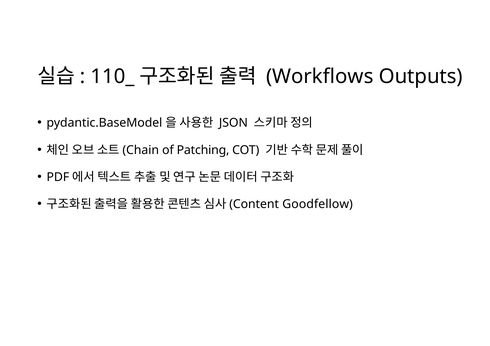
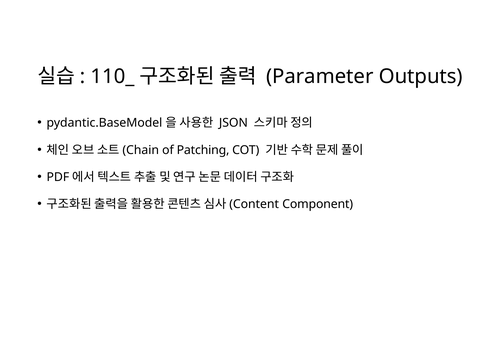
Workflows: Workflows -> Parameter (320, 77)
Goodfellow: Goodfellow -> Component (318, 205)
